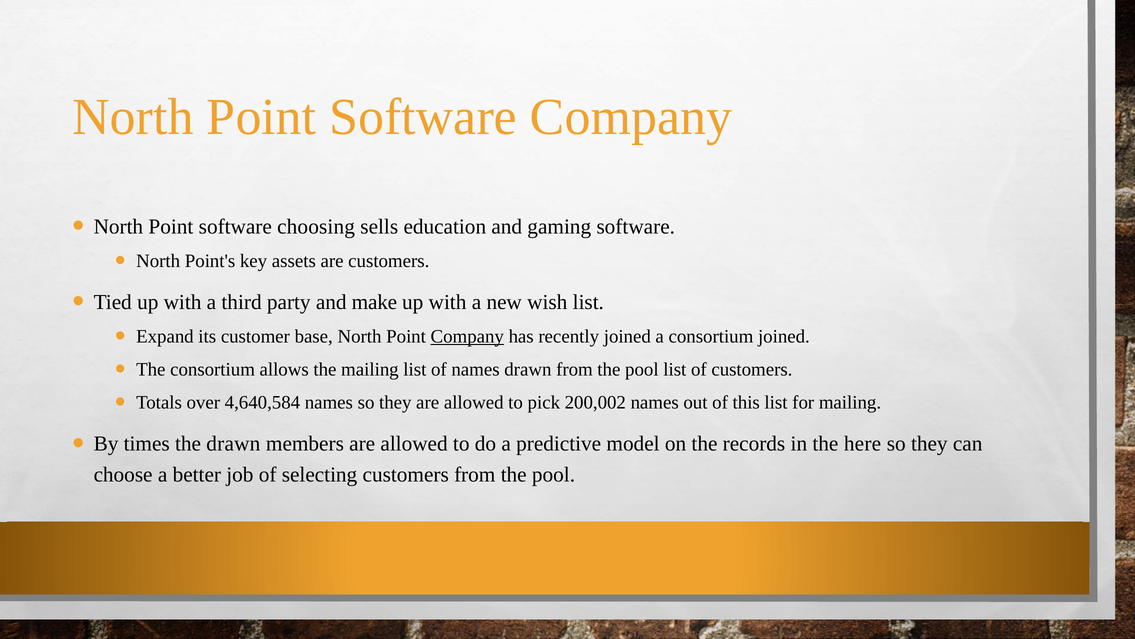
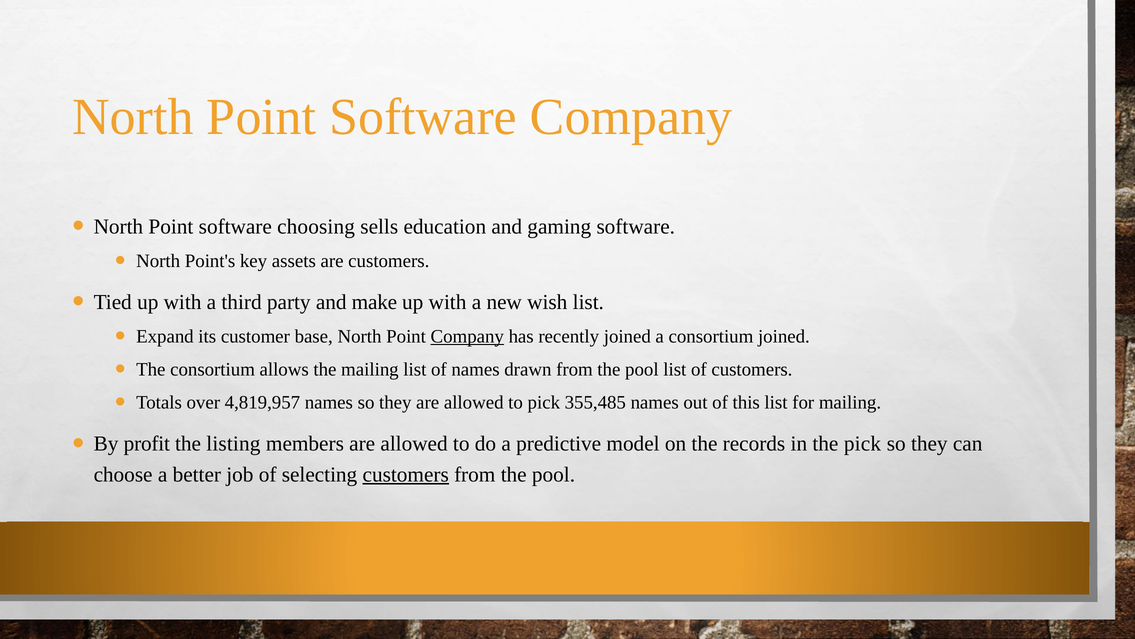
4,640,584: 4,640,584 -> 4,819,957 (262, 402)
200,002: 200,002 -> 355,485 (595, 402)
times: times -> profit (147, 444)
the drawn: drawn -> listing (233, 444)
the here: here -> pick (862, 444)
customers underline: none -> present (406, 474)
